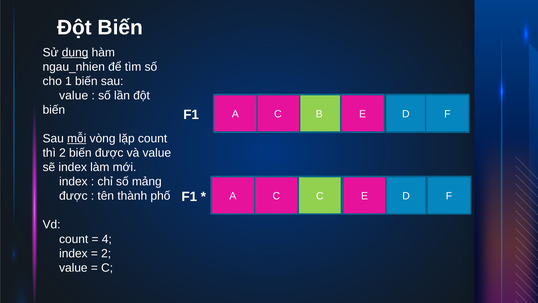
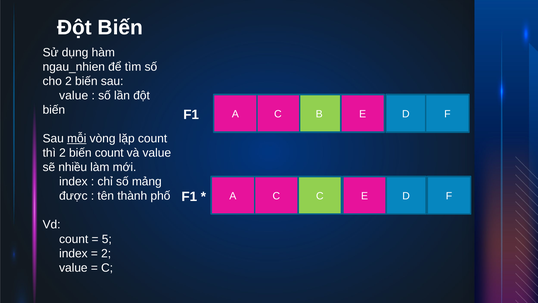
dụng underline: present -> none (75, 52)
cho 1: 1 -> 2 (68, 81)
biến được: được -> count (109, 153)
sẽ index: index -> nhiều (73, 167)
4: 4 -> 5 (107, 239)
